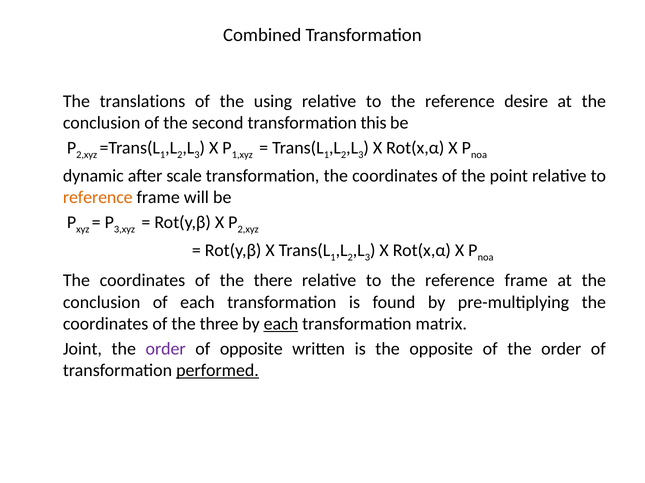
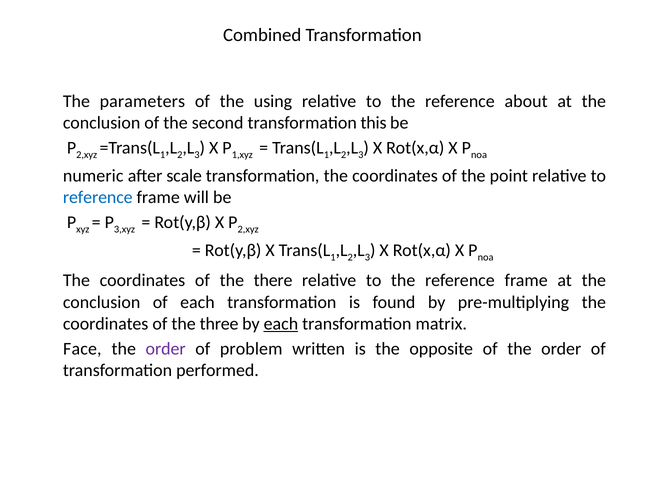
translations: translations -> parameters (142, 101)
desire: desire -> about (526, 101)
dynamic: dynamic -> numeric (93, 176)
reference colour: orange -> blue (98, 198)
Joint: Joint -> Face (82, 349)
of opposite: opposite -> problem (251, 349)
performed underline: present -> none (217, 371)
